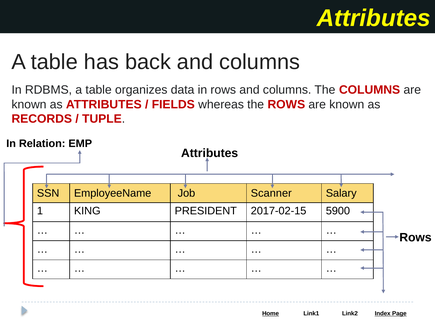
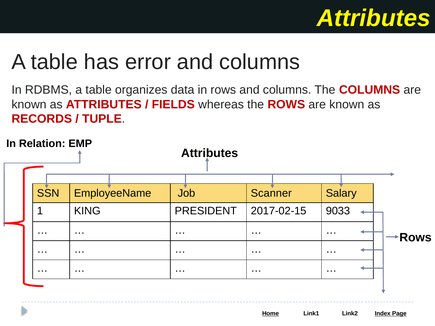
back: back -> error (148, 62)
5900: 5900 -> 9033 (338, 211)
